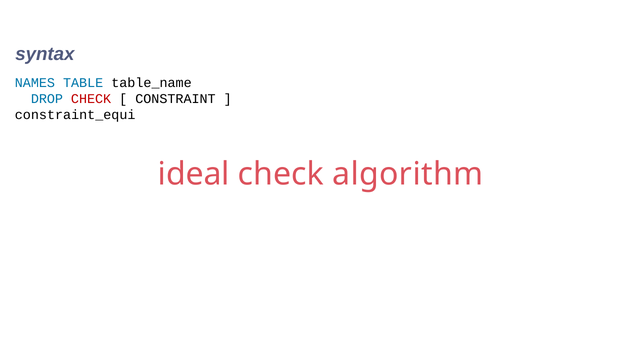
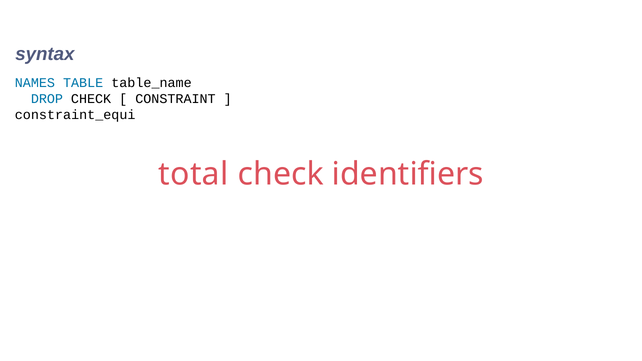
CHECK colour: red -> black (91, 99)
ideal: ideal -> total (194, 174)
algorithm: algorithm -> identifiers (408, 174)
